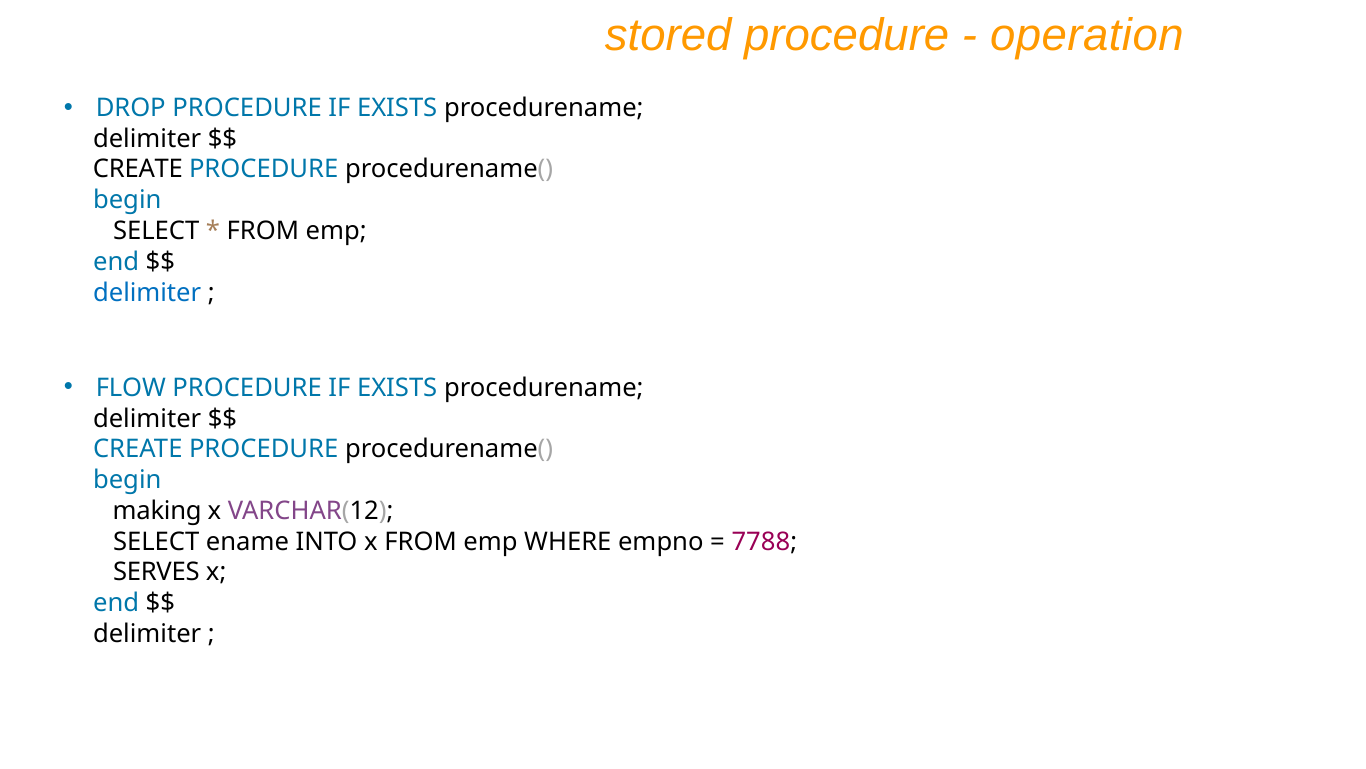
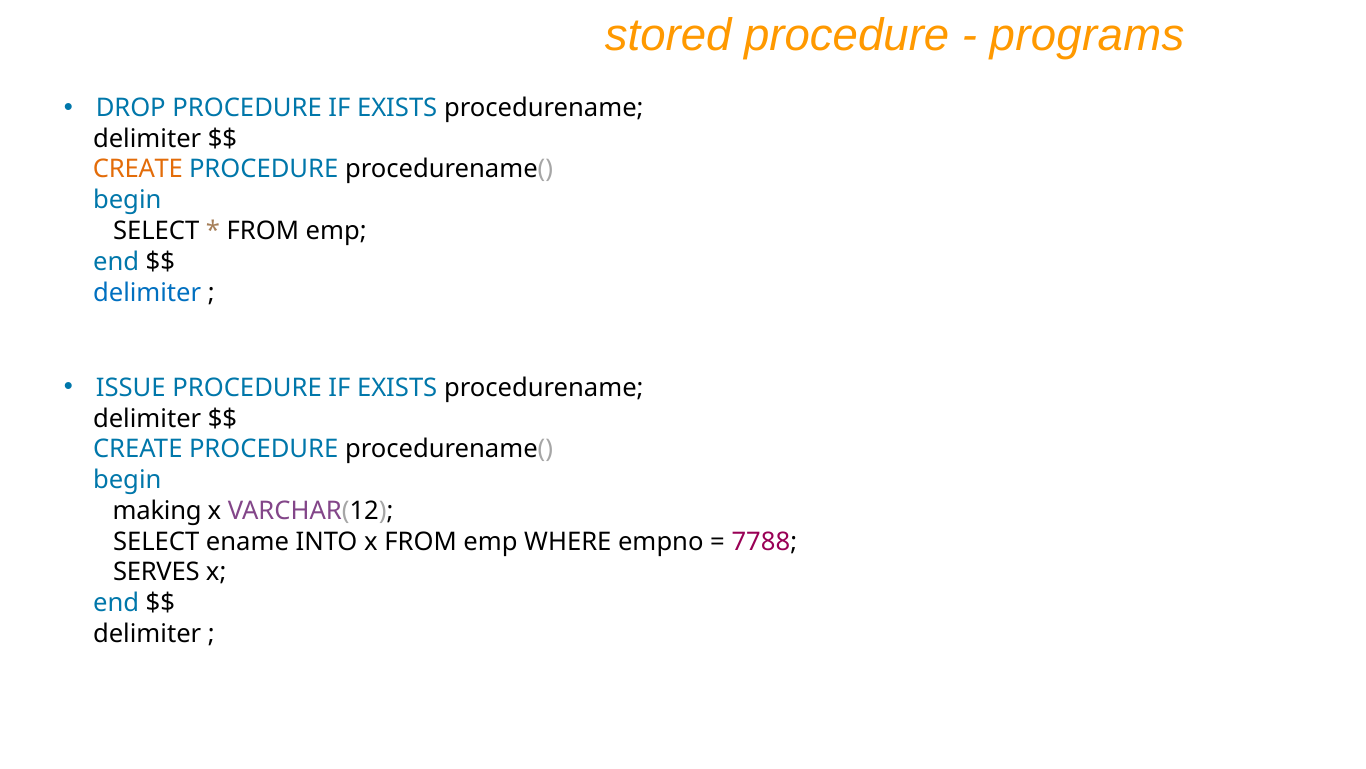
operation: operation -> programs (1087, 36)
CREATE colour: black -> orange (138, 169)
FLOW: FLOW -> ISSUE (131, 388)
